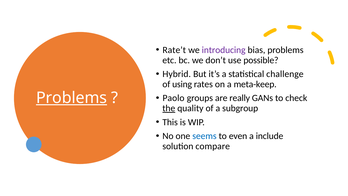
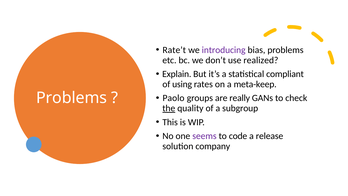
possible: possible -> realized (261, 60)
Hybrid: Hybrid -> Explain (177, 74)
challenge: challenge -> compliant (285, 74)
Problems underline: present -> none (72, 98)
seems colour: blue -> purple (204, 136)
even: even -> code (238, 136)
include: include -> release (270, 136)
compare: compare -> company (213, 146)
